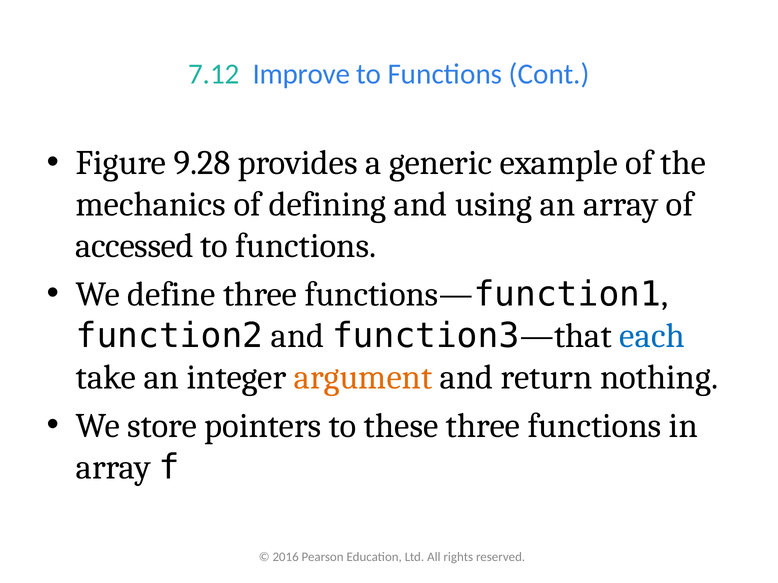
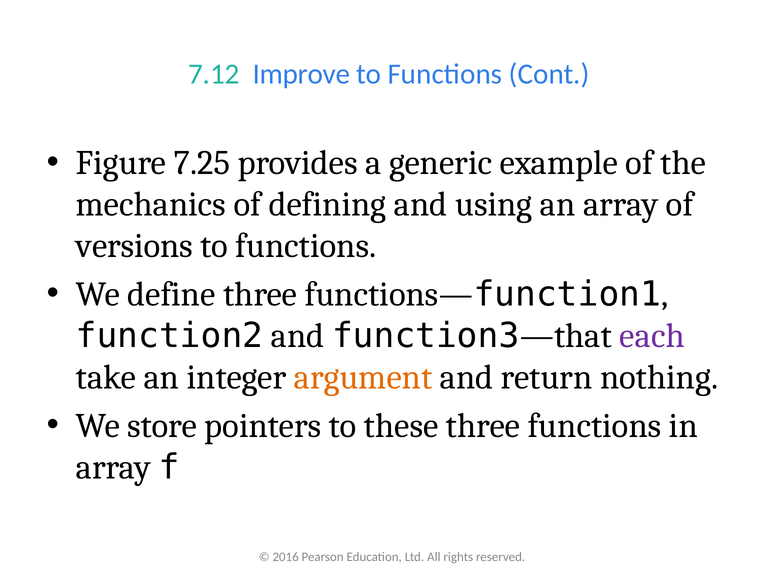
9.28: 9.28 -> 7.25 (202, 163)
accessed: accessed -> versions (134, 246)
each colour: blue -> purple (652, 336)
